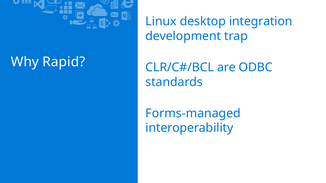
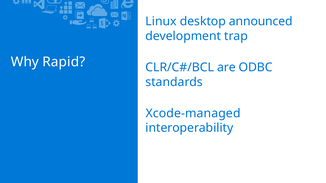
integration: integration -> announced (261, 21)
Forms-managed: Forms-managed -> Xcode-managed (193, 114)
